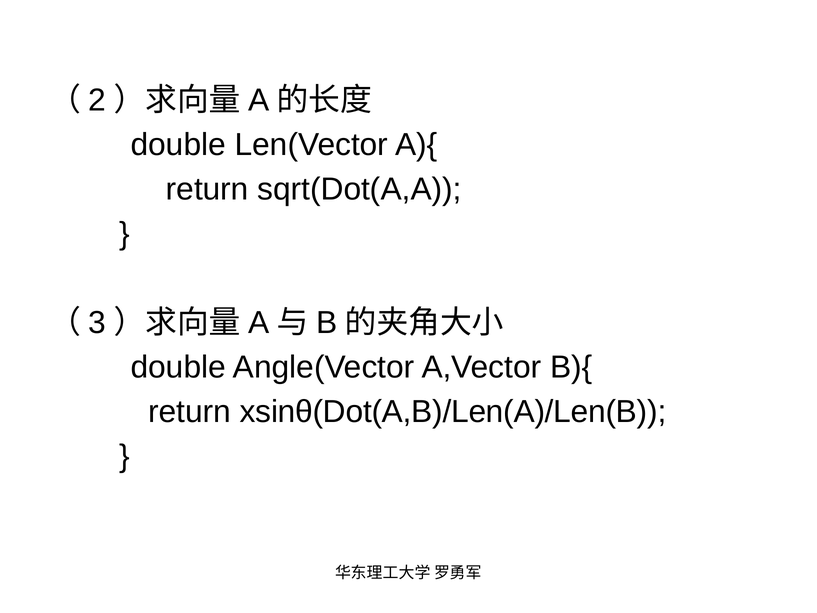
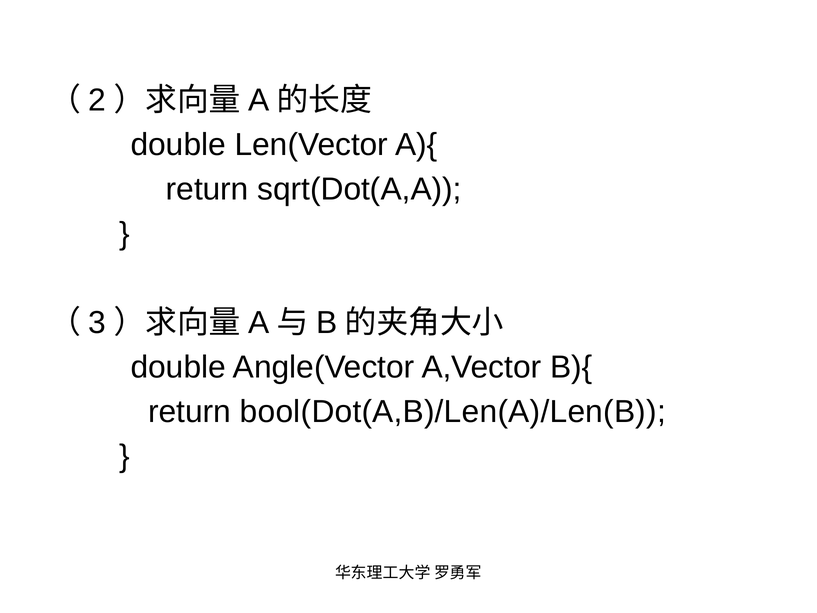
xsinθ(Dot(A,B)/Len(A)/Len(B: xsinθ(Dot(A,B)/Len(A)/Len(B -> bool(Dot(A,B)/Len(A)/Len(B (453, 412)
